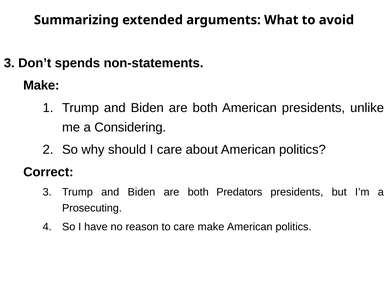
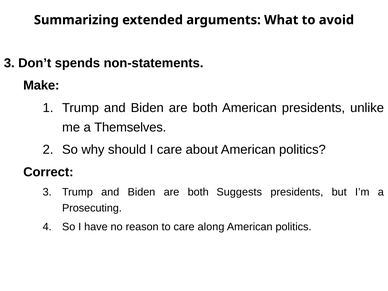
Considering: Considering -> Themselves (130, 127)
Predators: Predators -> Suggests (239, 192)
care make: make -> along (211, 227)
